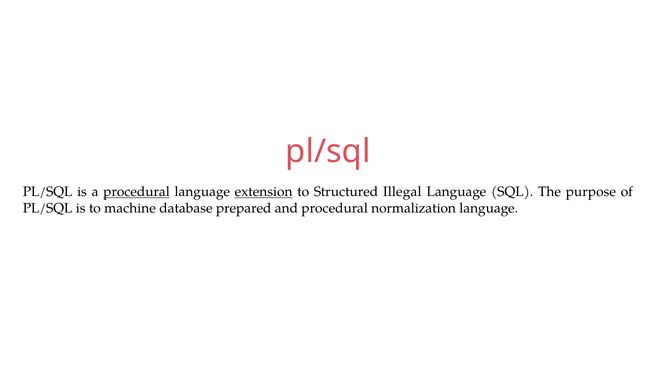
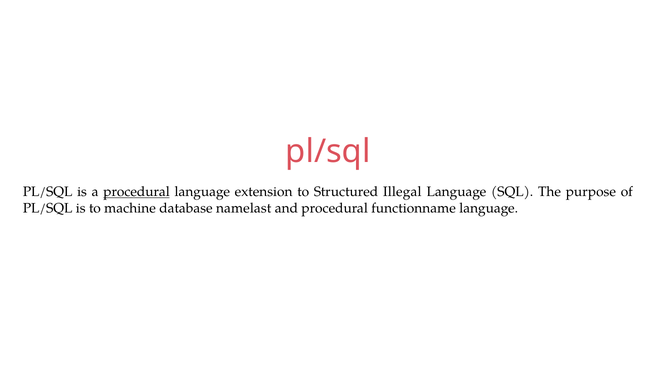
extension underline: present -> none (264, 192)
prepared: prepared -> namelast (244, 208)
normalization: normalization -> functionname (414, 208)
